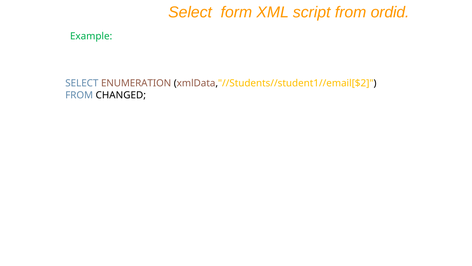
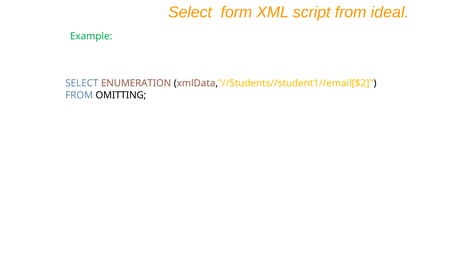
ordid: ordid -> ideal (390, 12)
CHANGED: CHANGED -> OMITTING (121, 95)
